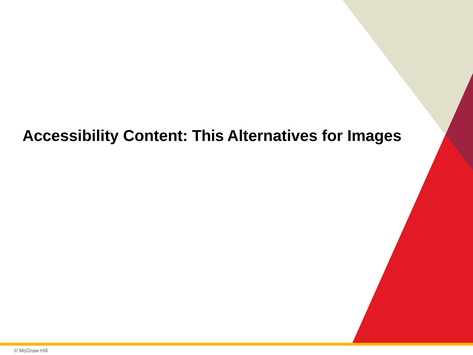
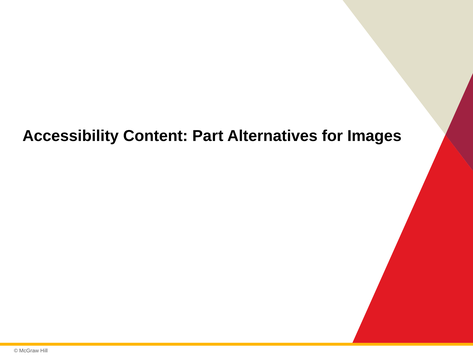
This: This -> Part (208, 136)
